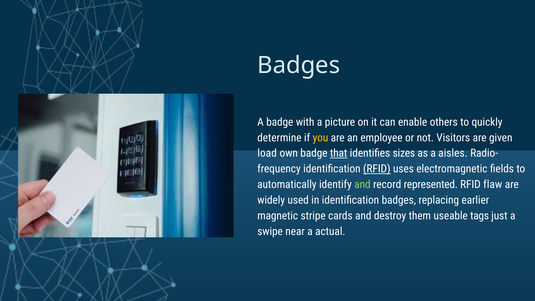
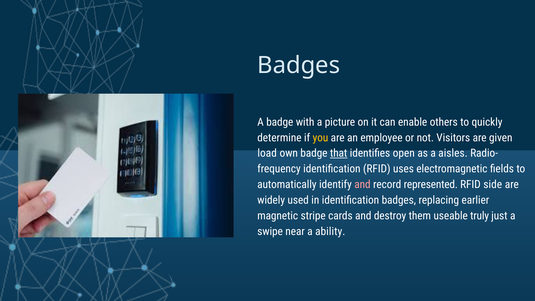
sizes: sizes -> open (404, 153)
RFID underline: present -> none (377, 169)
and colour: light green -> pink (362, 184)
flaw: flaw -> side (493, 184)
tags: tags -> truly (480, 216)
actual: actual -> ability (330, 231)
